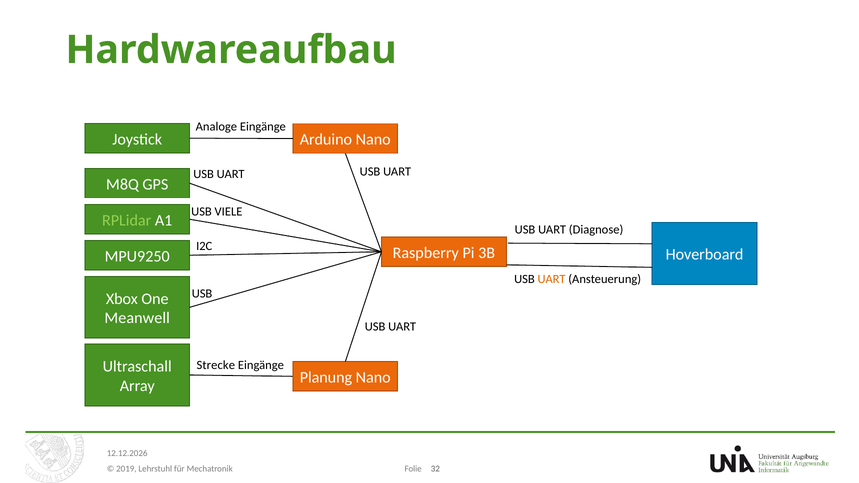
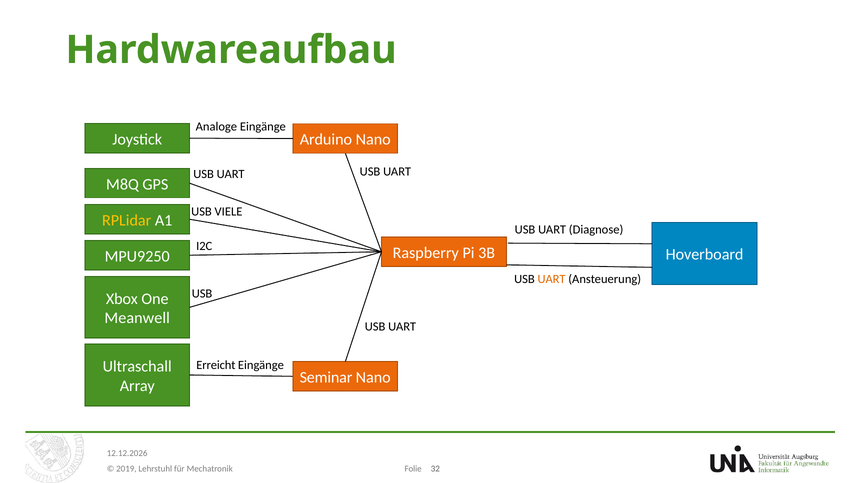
RPLidar colour: light green -> yellow (127, 220)
Strecke: Strecke -> Erreicht (216, 365)
Planung: Planung -> Seminar (326, 378)
